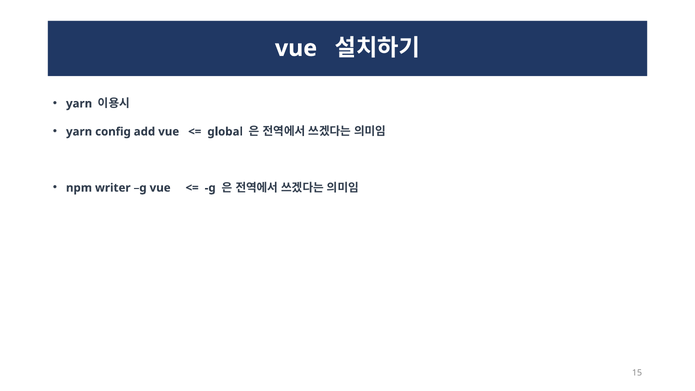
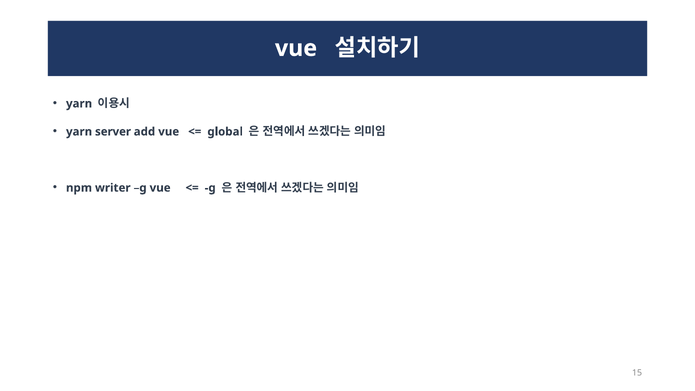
config: config -> server (113, 132)
